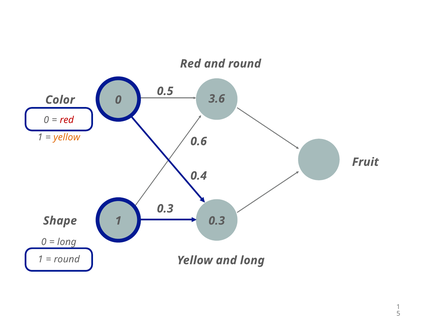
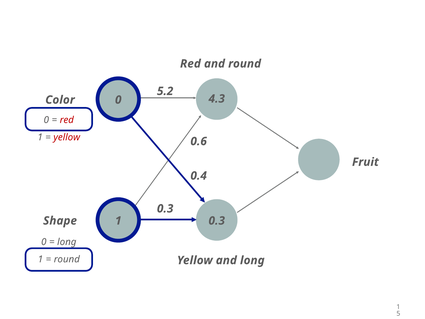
0.5: 0.5 -> 5.2 (165, 91)
3.6: 3.6 -> 4.3 (217, 99)
yellow colour: orange -> red (67, 137)
